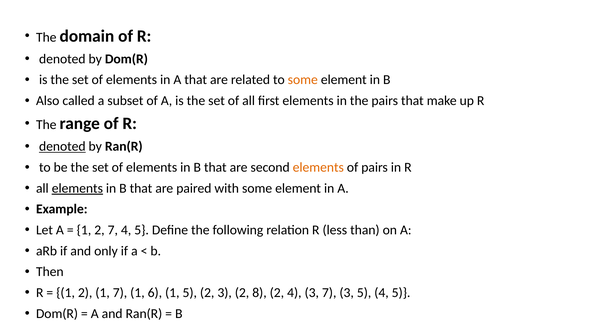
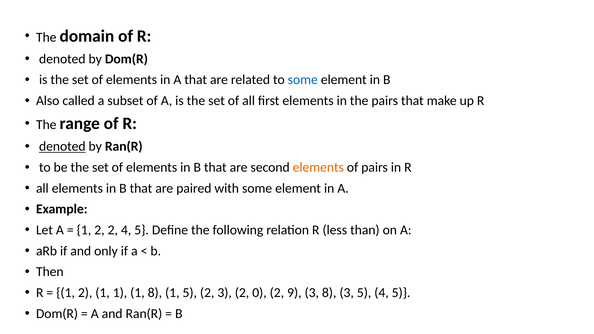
some colour: orange -> blue (303, 80)
elements underline: present -> none (77, 188)
2 7: 7 -> 2 (113, 230)
2 1 7: 7 -> 1 (120, 293)
1 6: 6 -> 8 (155, 293)
8: 8 -> 0 (259, 293)
2 4: 4 -> 9 (294, 293)
3 7: 7 -> 8 (329, 293)
